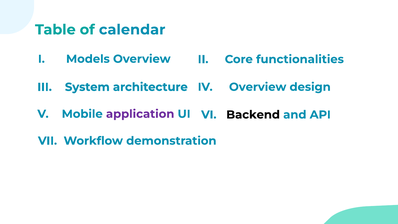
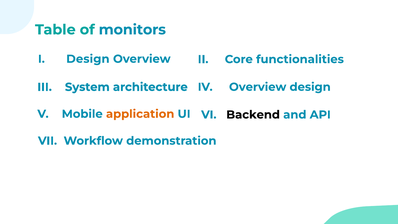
calendar: calendar -> monitors (132, 30)
Models: Models -> Design (88, 59)
application colour: purple -> orange (140, 114)
